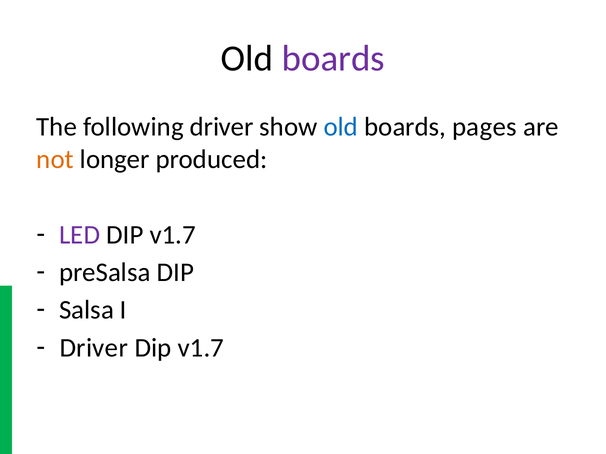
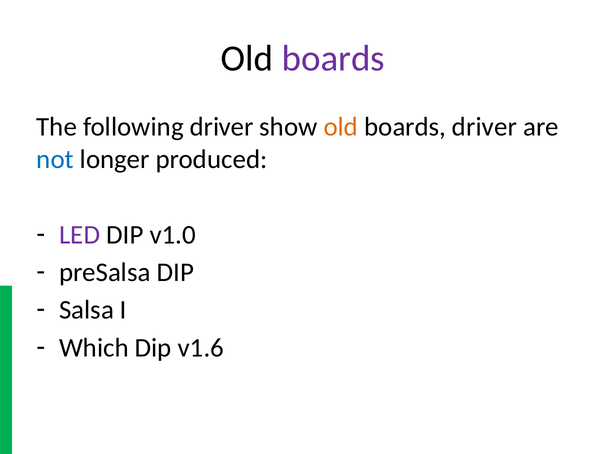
old colour: blue -> orange (341, 127)
boards pages: pages -> driver (485, 127)
not colour: orange -> blue (55, 159)
v1.7: v1.7 -> v1.0 (173, 235)
Driver: Driver -> Which (94, 348)
v1.7: v1.7 -> v1.6 (201, 348)
